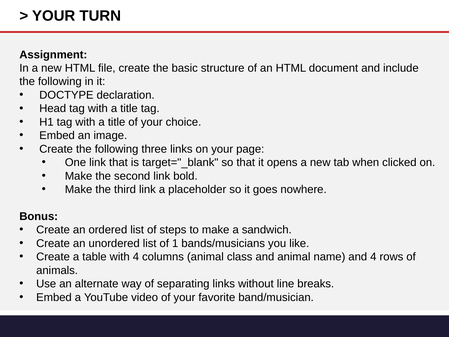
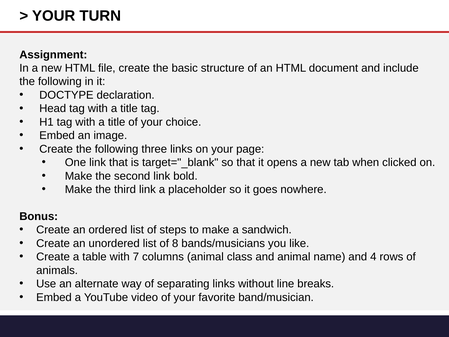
1: 1 -> 8 (175, 243)
with 4: 4 -> 7 (136, 257)
